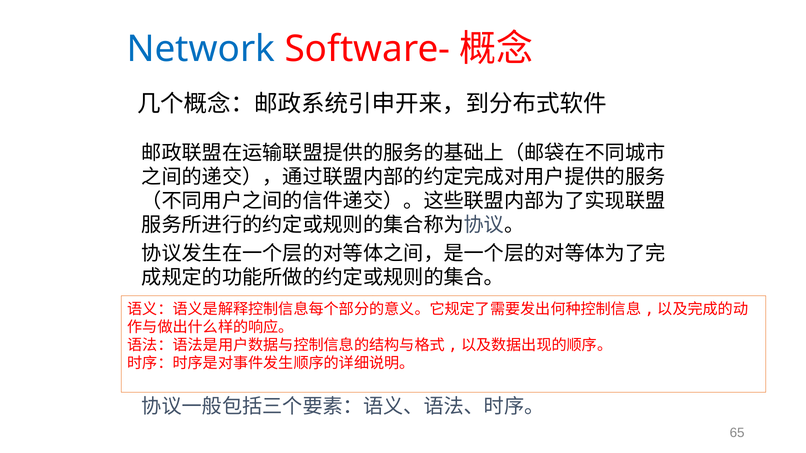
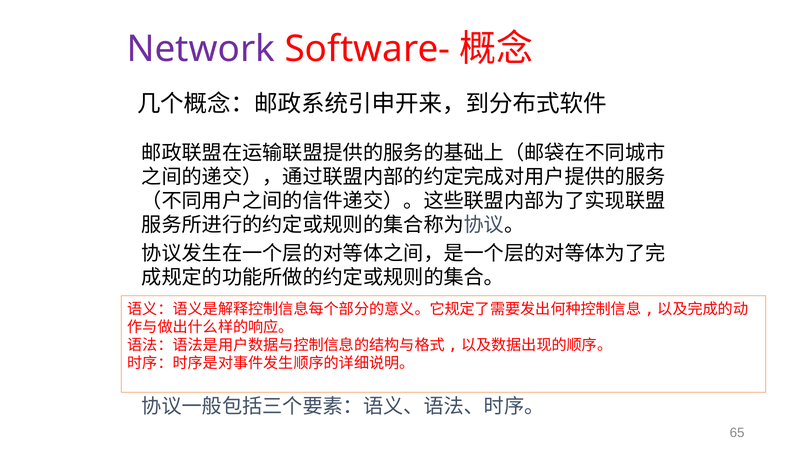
Network colour: blue -> purple (201, 49)
